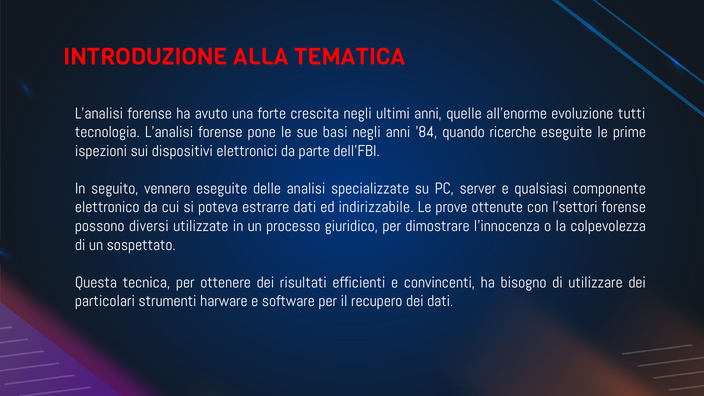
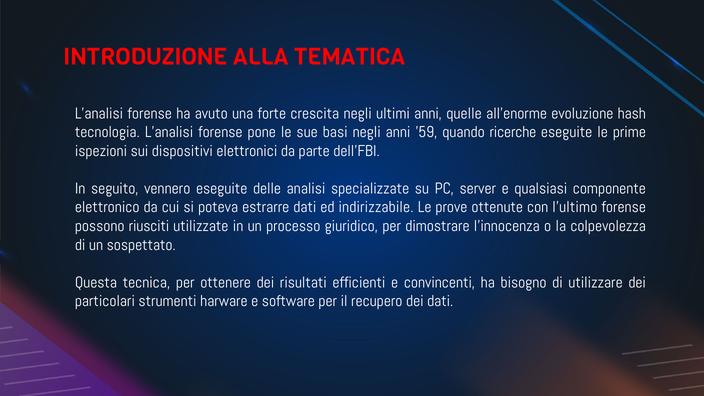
tutti: tutti -> hash (632, 114)
’84: ’84 -> ’59 (426, 132)
l’settori: l’settori -> l’ultimo (575, 207)
diversi: diversi -> riusciti (149, 226)
